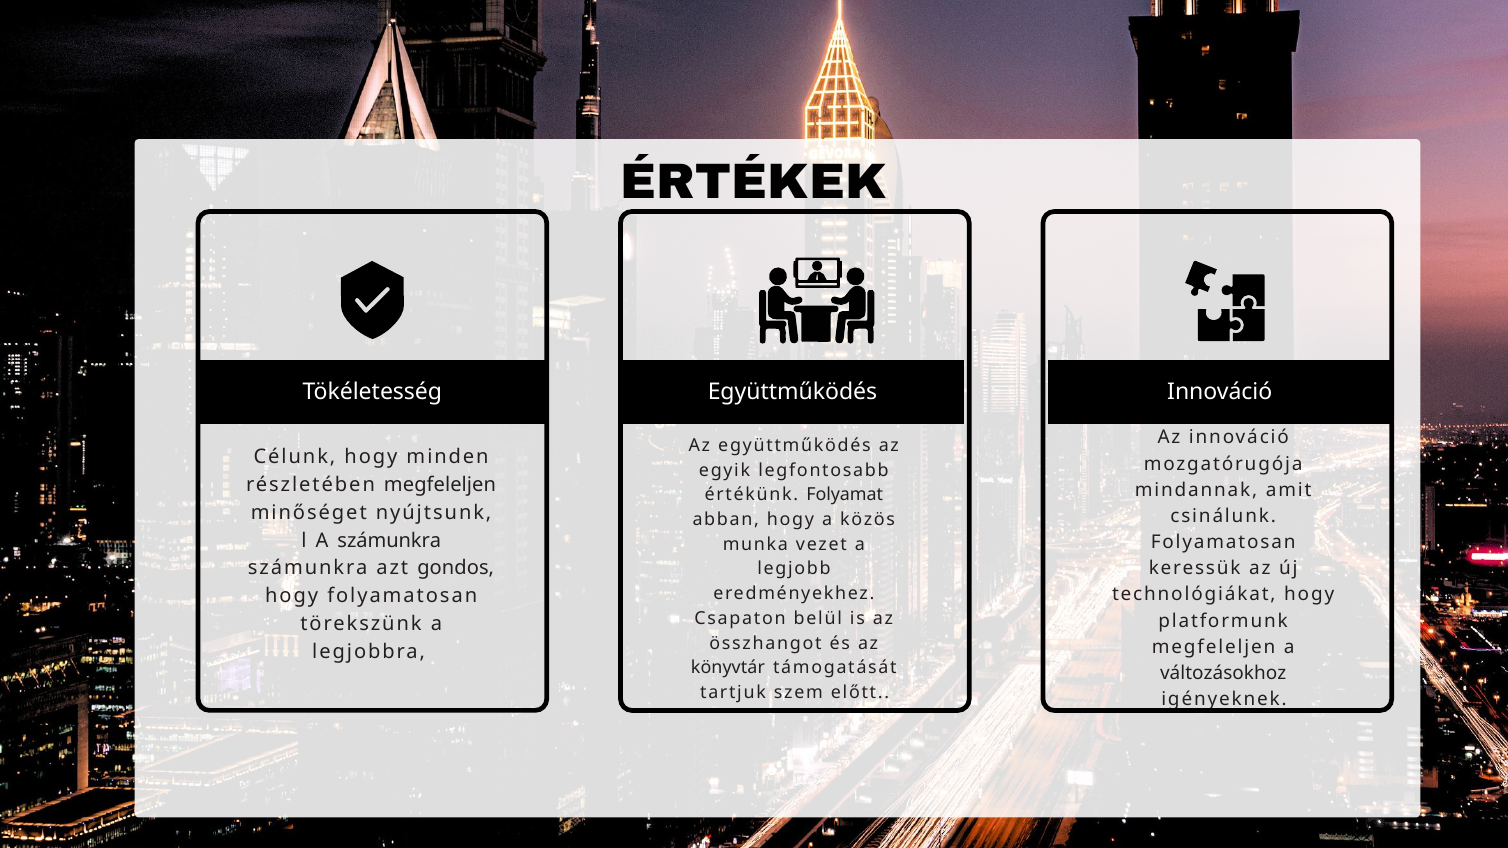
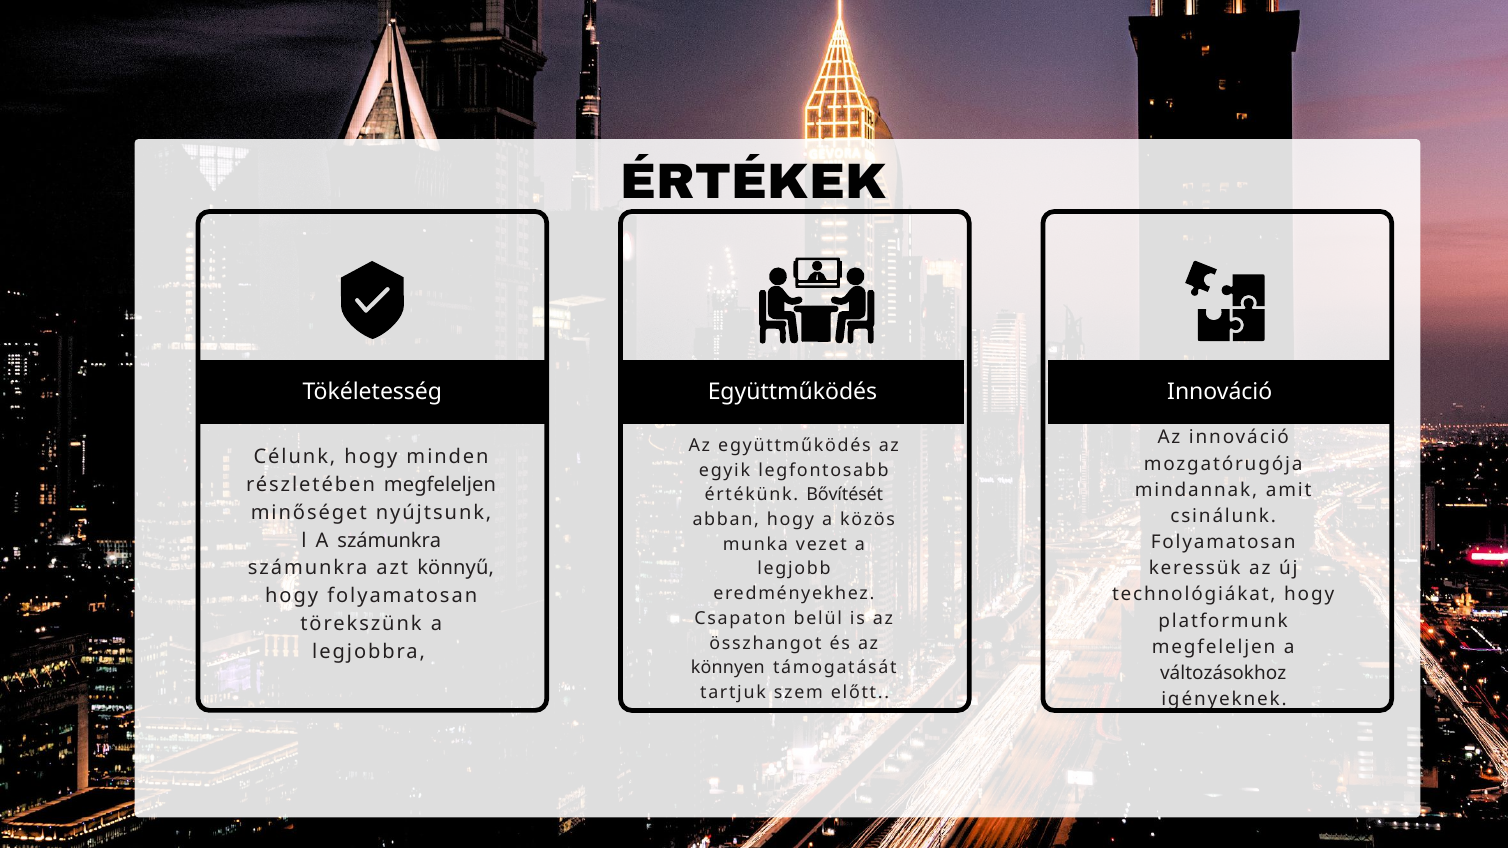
Folyamat: Folyamat -> Bővítését (845, 495)
gondos: gondos -> könnyű (456, 568)
könyvtár: könyvtár -> könnyen (728, 668)
